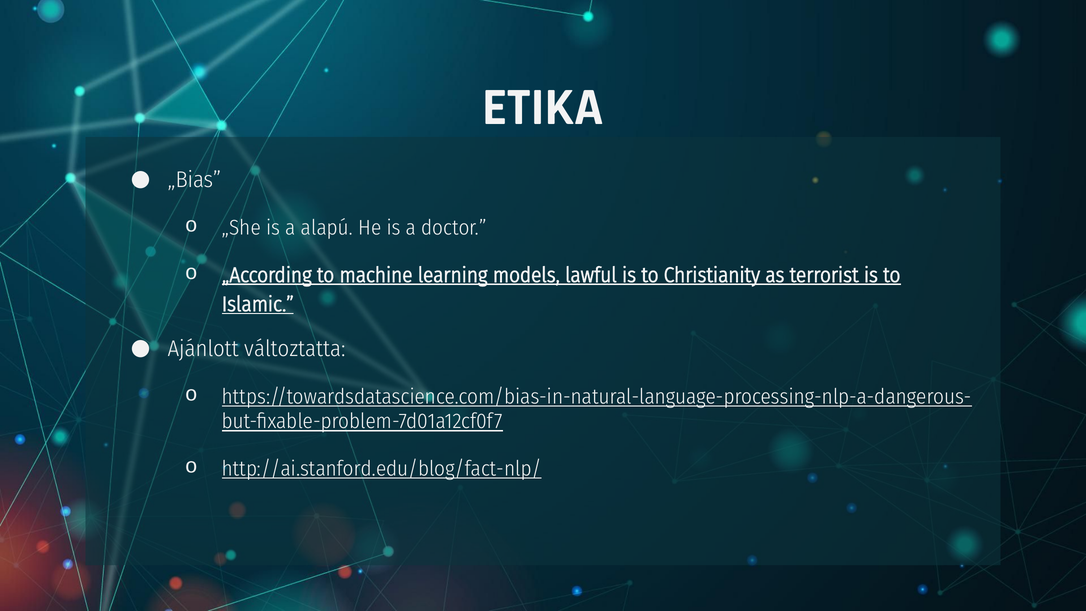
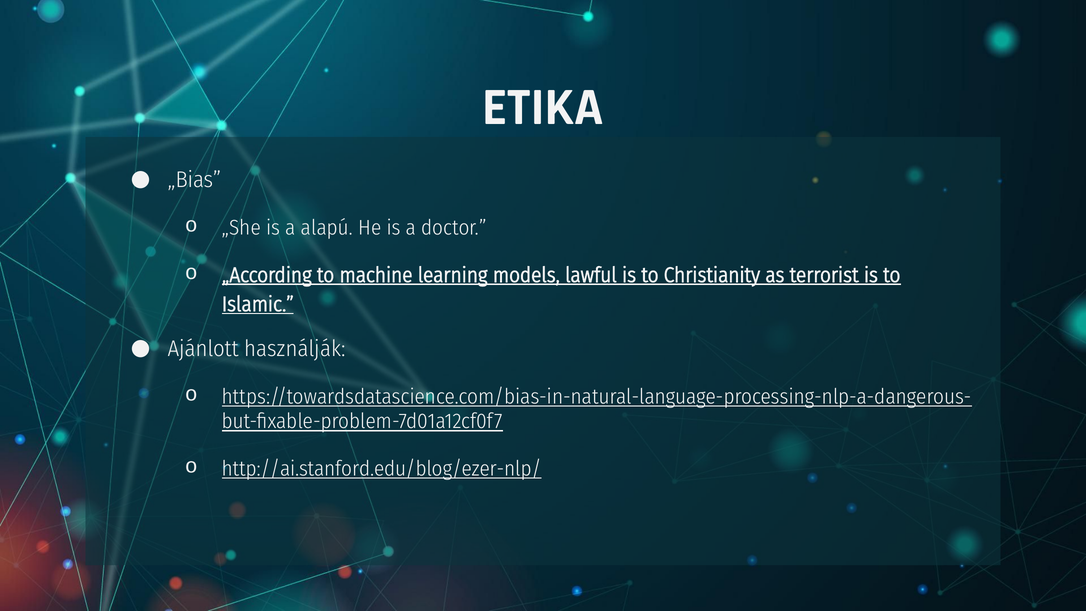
változtatta: változtatta -> használják (295, 349)
http://ai.stanford.edu/blog/fact-nlp/: http://ai.stanford.edu/blog/fact-nlp/ -> http://ai.stanford.edu/blog/ezer-nlp/ (382, 469)
